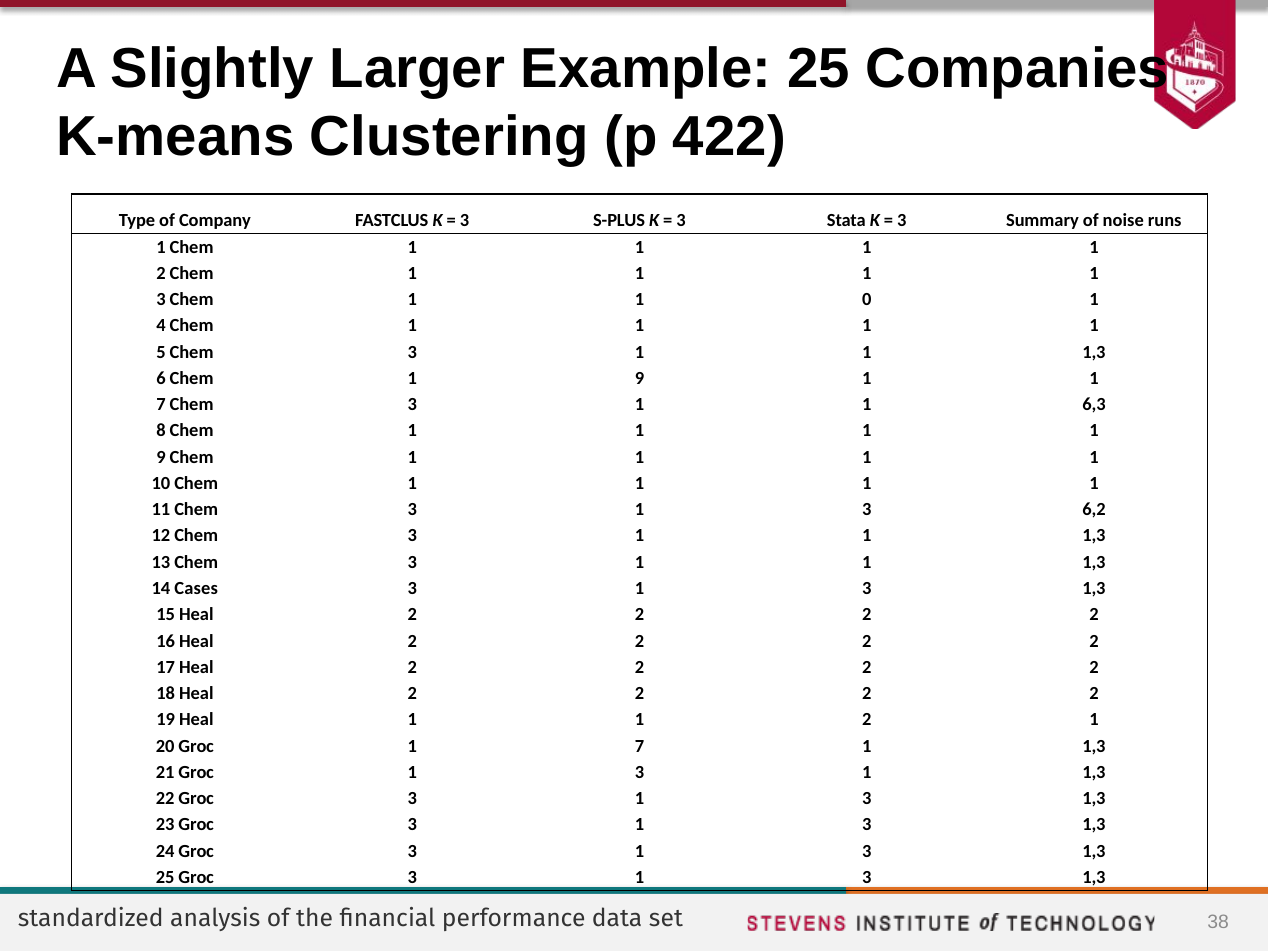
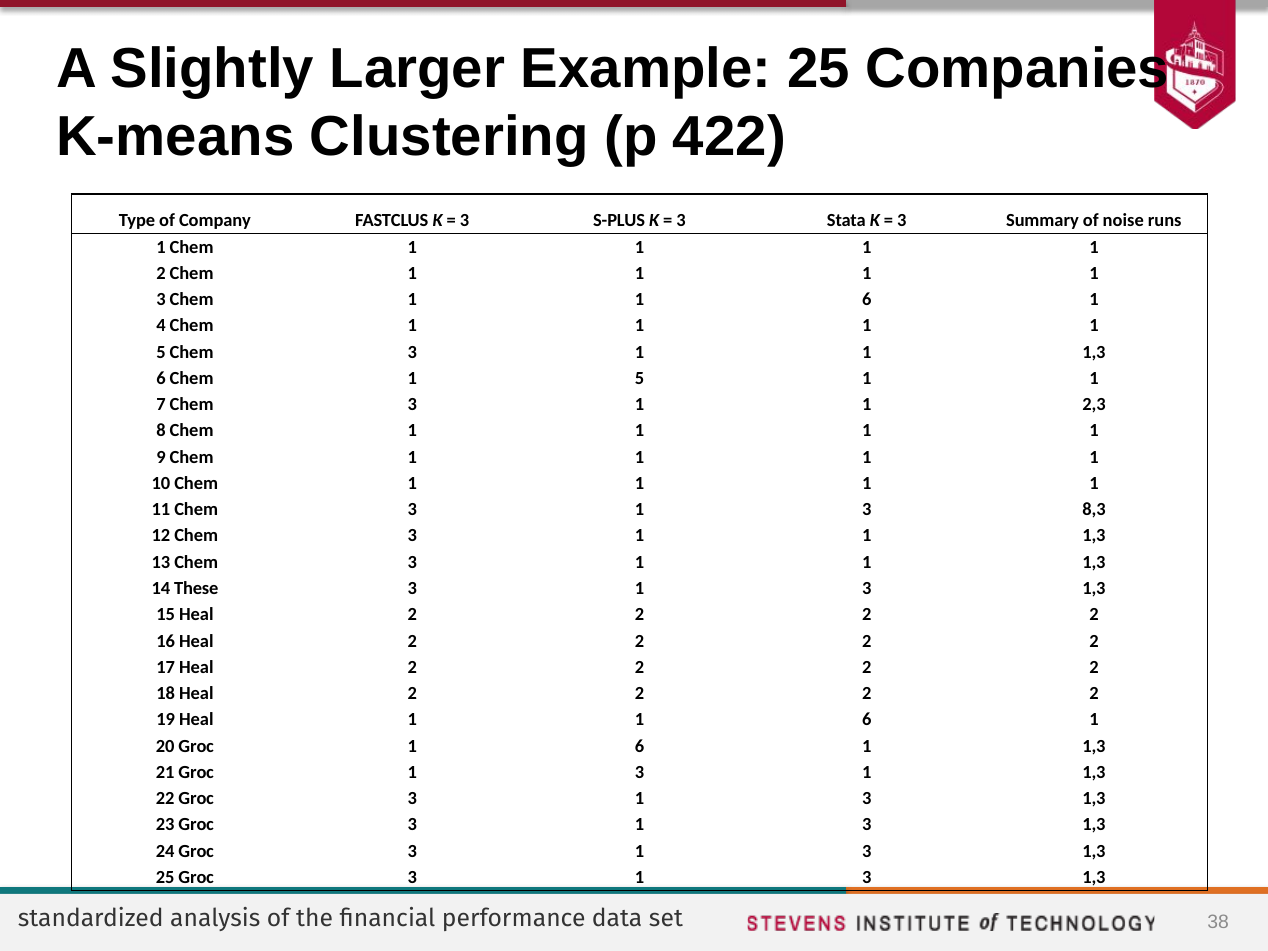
Chem 1 1 0: 0 -> 6 (867, 300)
Chem 1 9: 9 -> 5 (639, 378)
6,3: 6,3 -> 2,3 (1094, 405)
6,2: 6,2 -> 8,3 (1094, 510)
Cases: Cases -> These (196, 588)
Heal 1 1 2: 2 -> 6 (867, 720)
Groc 1 7: 7 -> 6 (639, 746)
